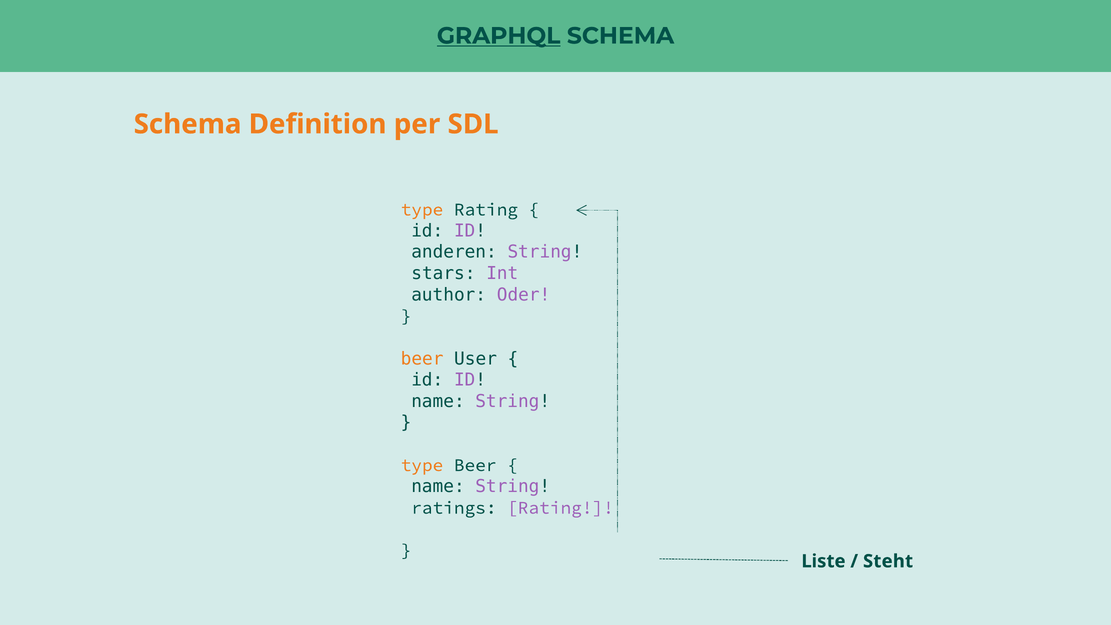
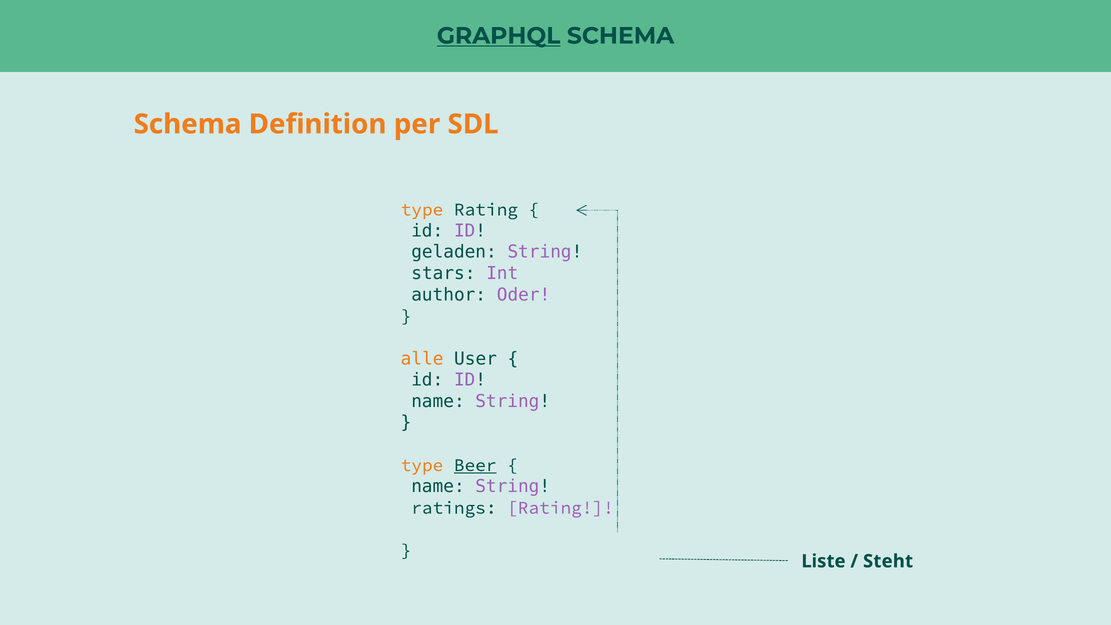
anderen: anderen -> geladen (454, 252)
beer: beer -> alle (422, 359)
Beer underline: none -> present (475, 465)
